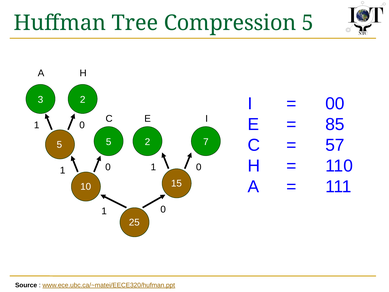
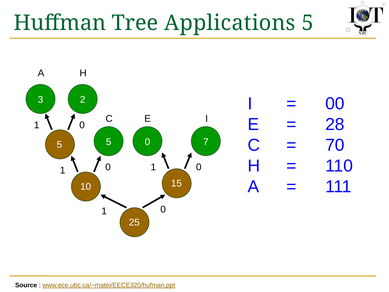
Compression: Compression -> Applications (230, 23)
85: 85 -> 28 (335, 124)
57: 57 -> 70 (335, 145)
5 2: 2 -> 0 (147, 142)
